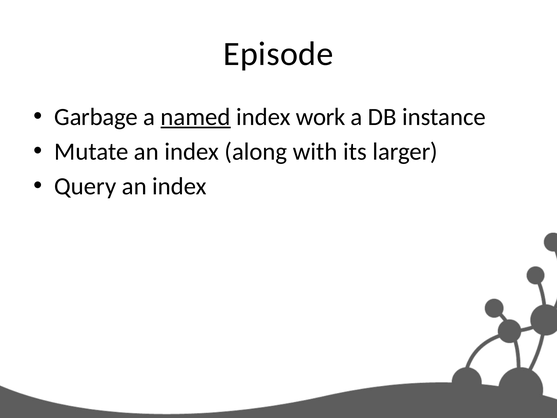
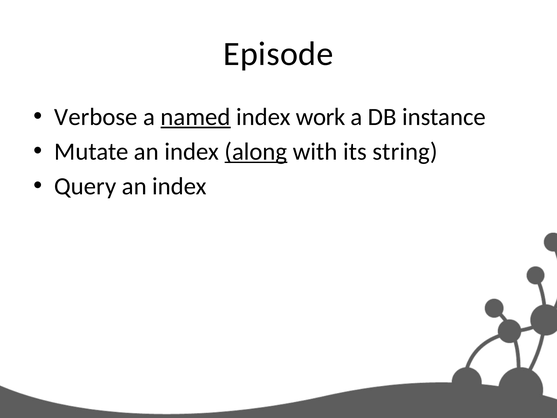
Garbage: Garbage -> Verbose (96, 117)
along underline: none -> present (256, 152)
larger: larger -> string (405, 152)
